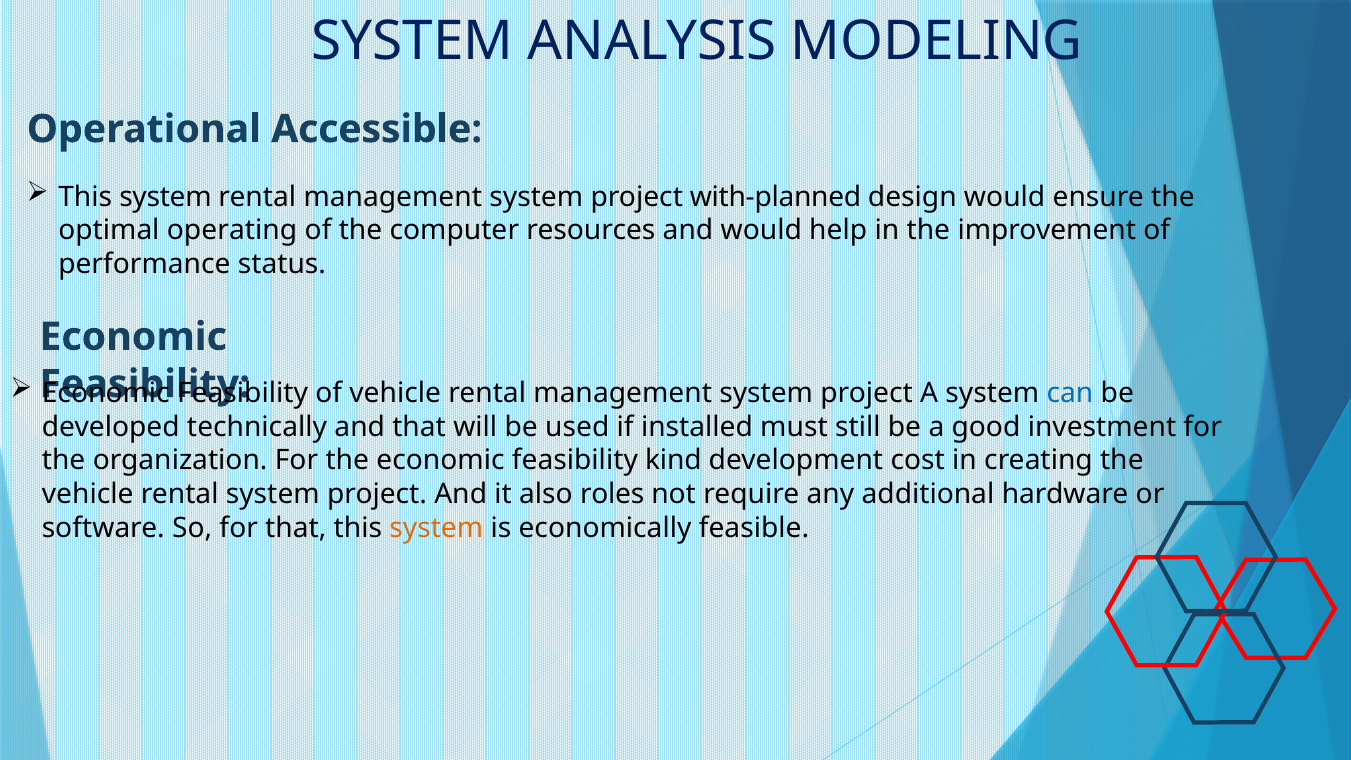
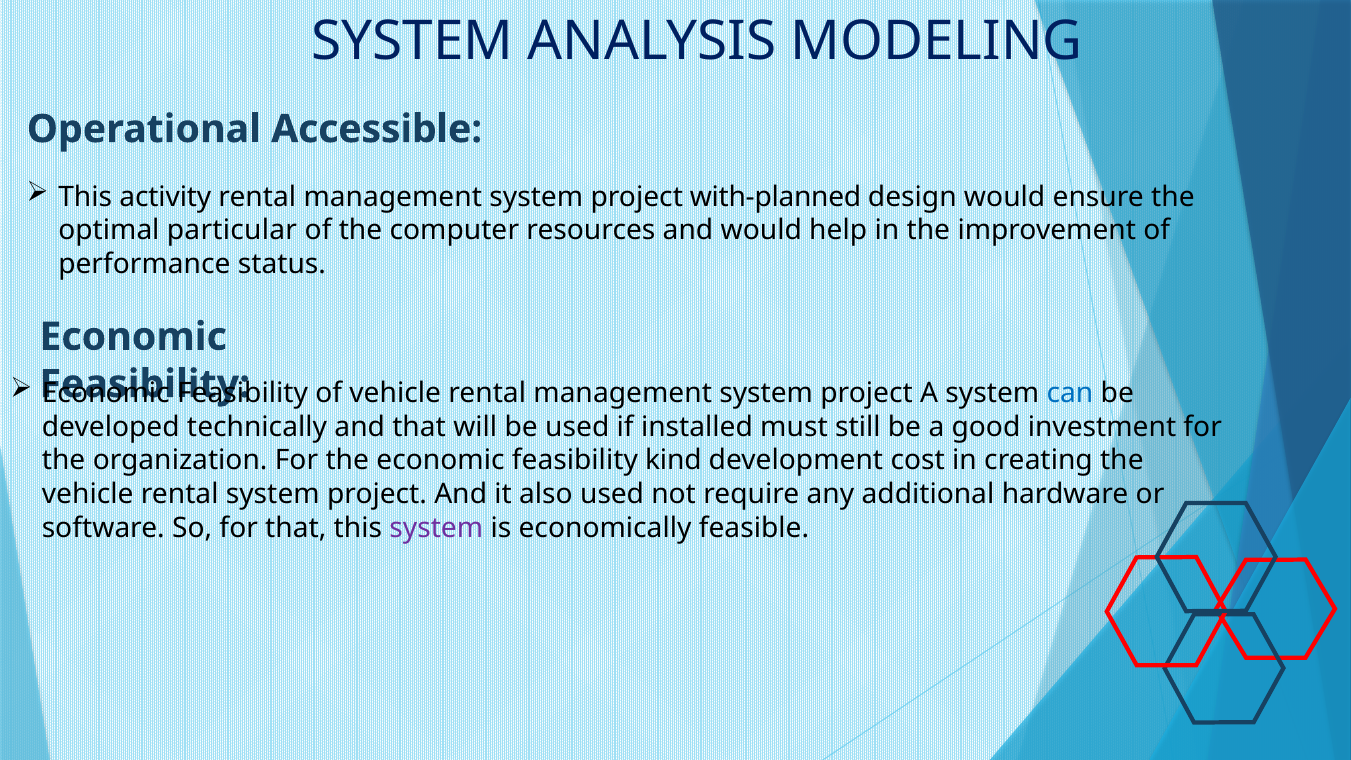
system: system -> activity (165, 197)
operating: operating -> particular (232, 231)
also roles: roles -> used (612, 494)
system colour: orange -> purple (436, 528)
